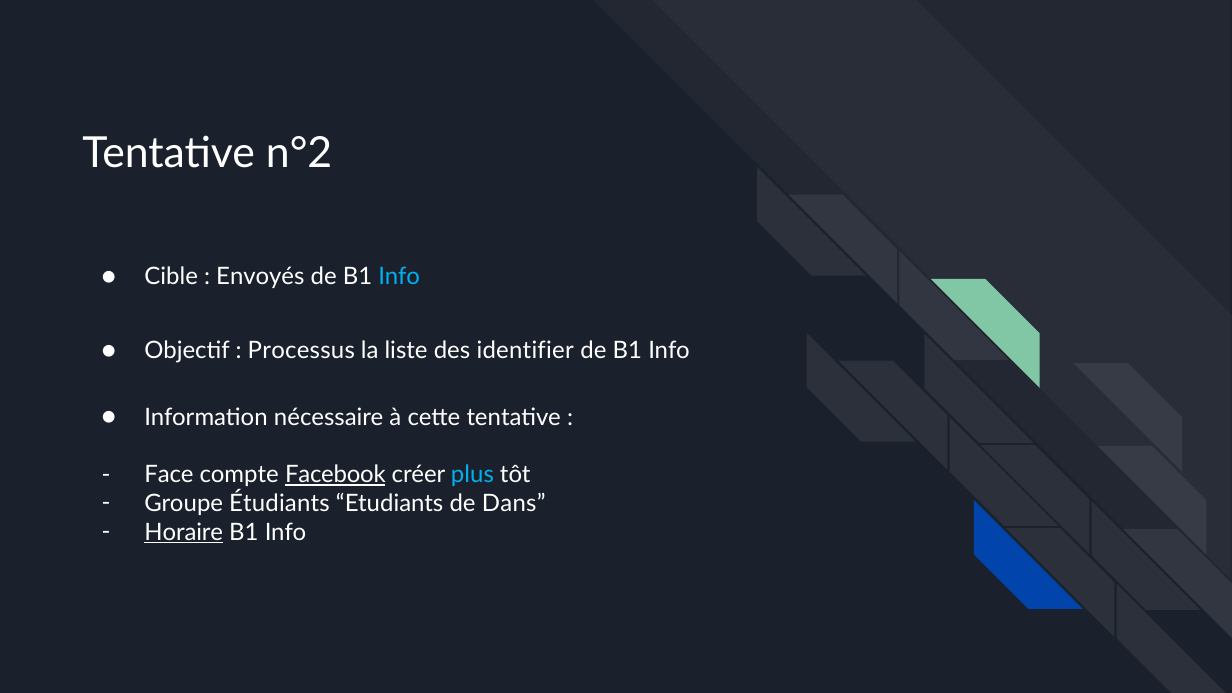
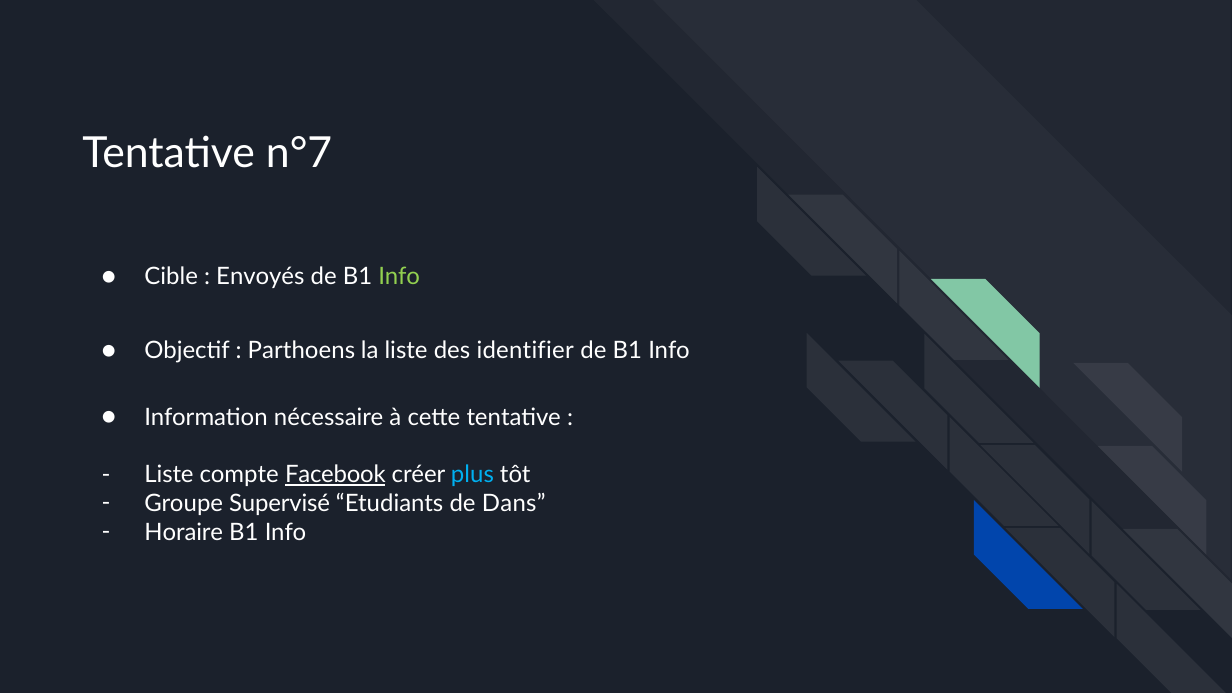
n°2: n°2 -> n°7 (299, 154)
Info colour: light blue -> light green (399, 277)
Processus: Processus -> Parthoens (301, 350)
Face: Face -> Liste (169, 475)
Étudiants: Étudiants -> Supervisé (280, 503)
Horaire underline: present -> none (184, 532)
